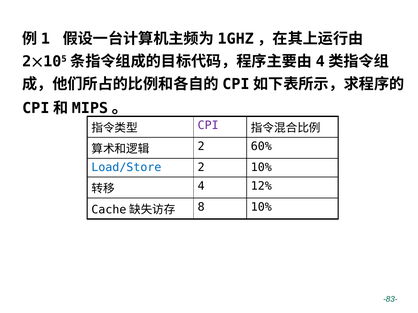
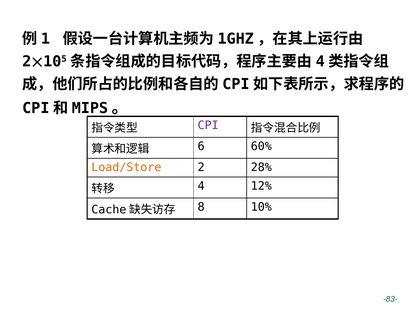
2: 2 -> 6 (201, 147)
Load/Store colour: blue -> orange (126, 168)
2 10%: 10% -> 28% (261, 168)
